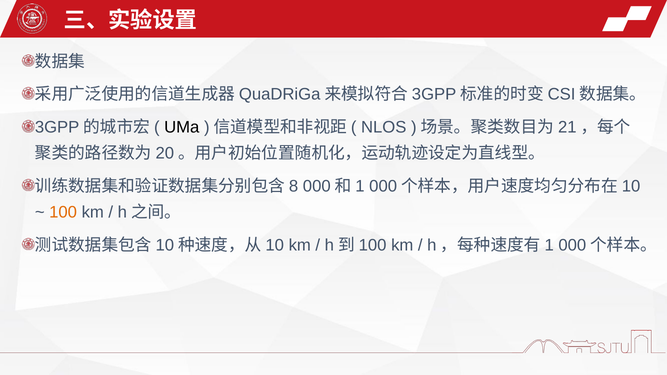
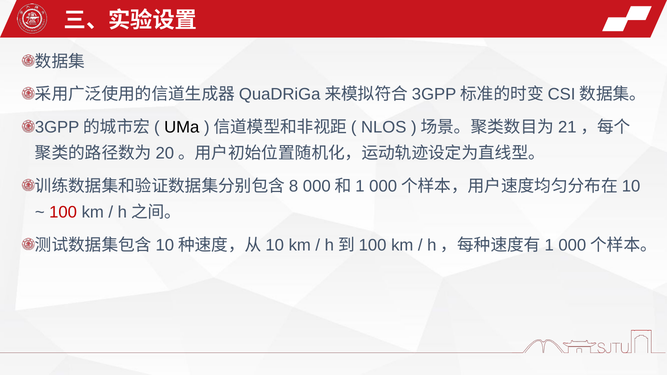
100 colour: orange -> red (63, 212)
